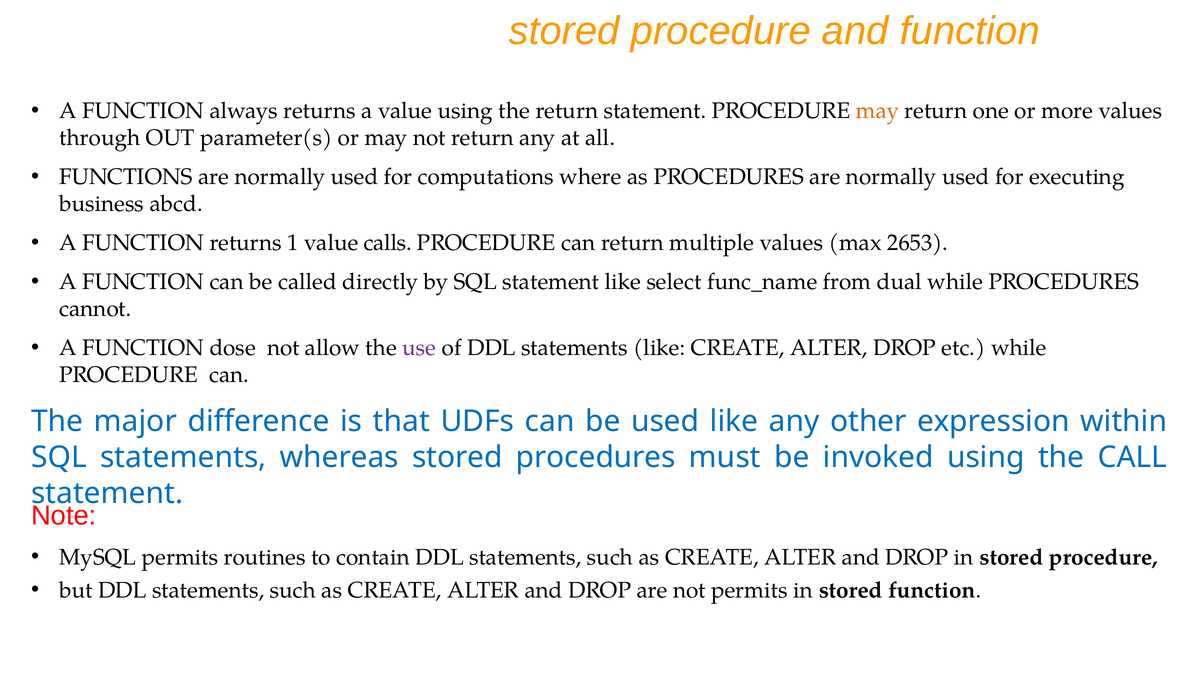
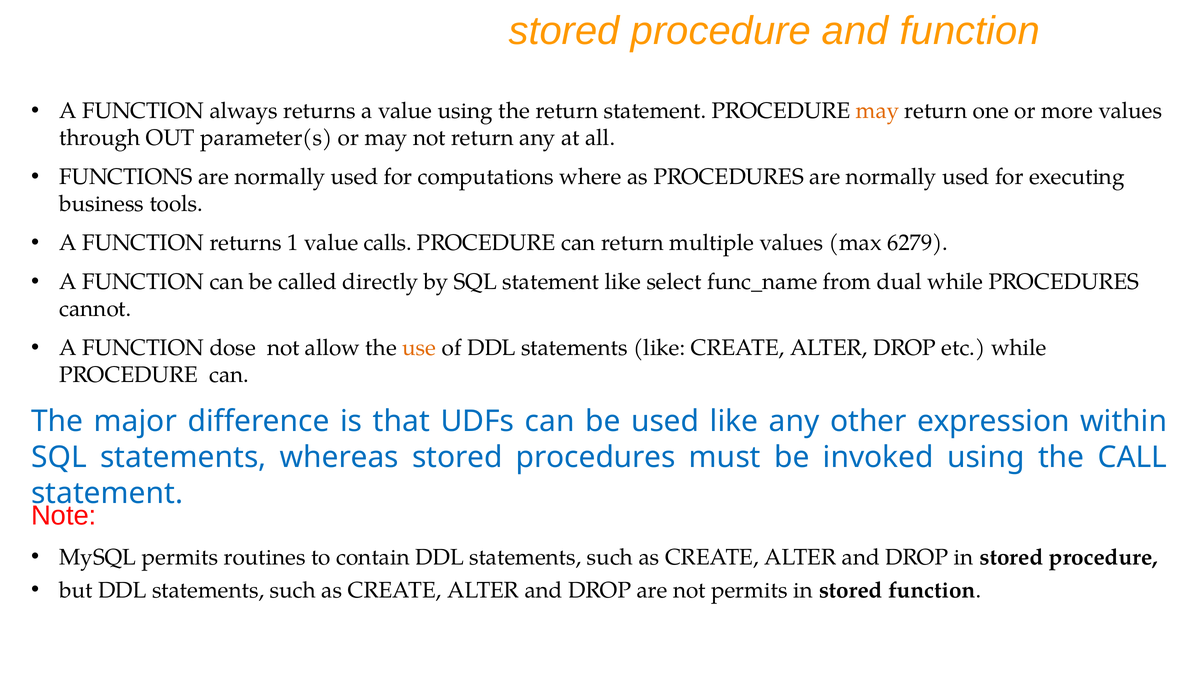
abcd: abcd -> tools (176, 204)
2653: 2653 -> 6279 (918, 243)
use colour: purple -> orange (419, 347)
